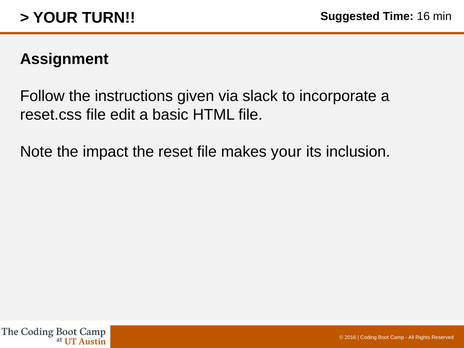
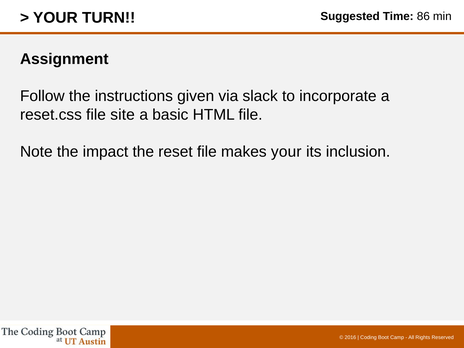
16: 16 -> 86 (423, 16)
edit: edit -> site (123, 115)
